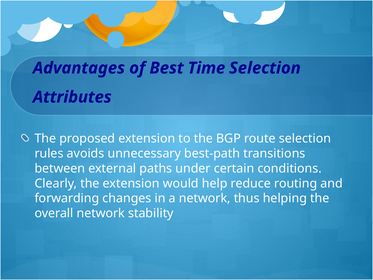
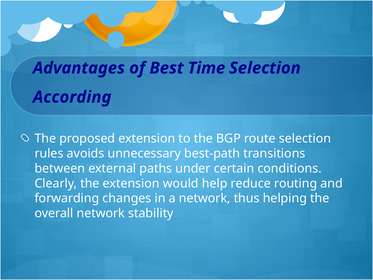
Attributes: Attributes -> According (72, 97)
